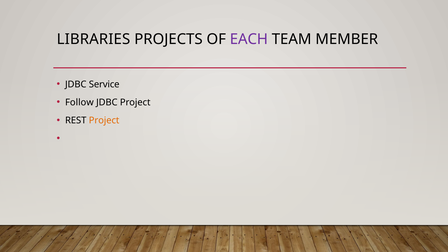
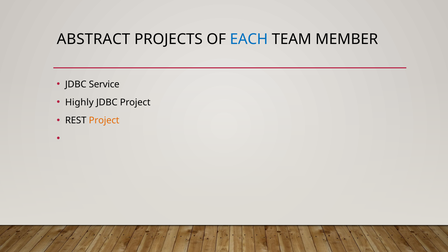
LIBRARIES: LIBRARIES -> ABSTRACT (93, 39)
EACH colour: purple -> blue (249, 39)
Follow: Follow -> Highly (79, 102)
